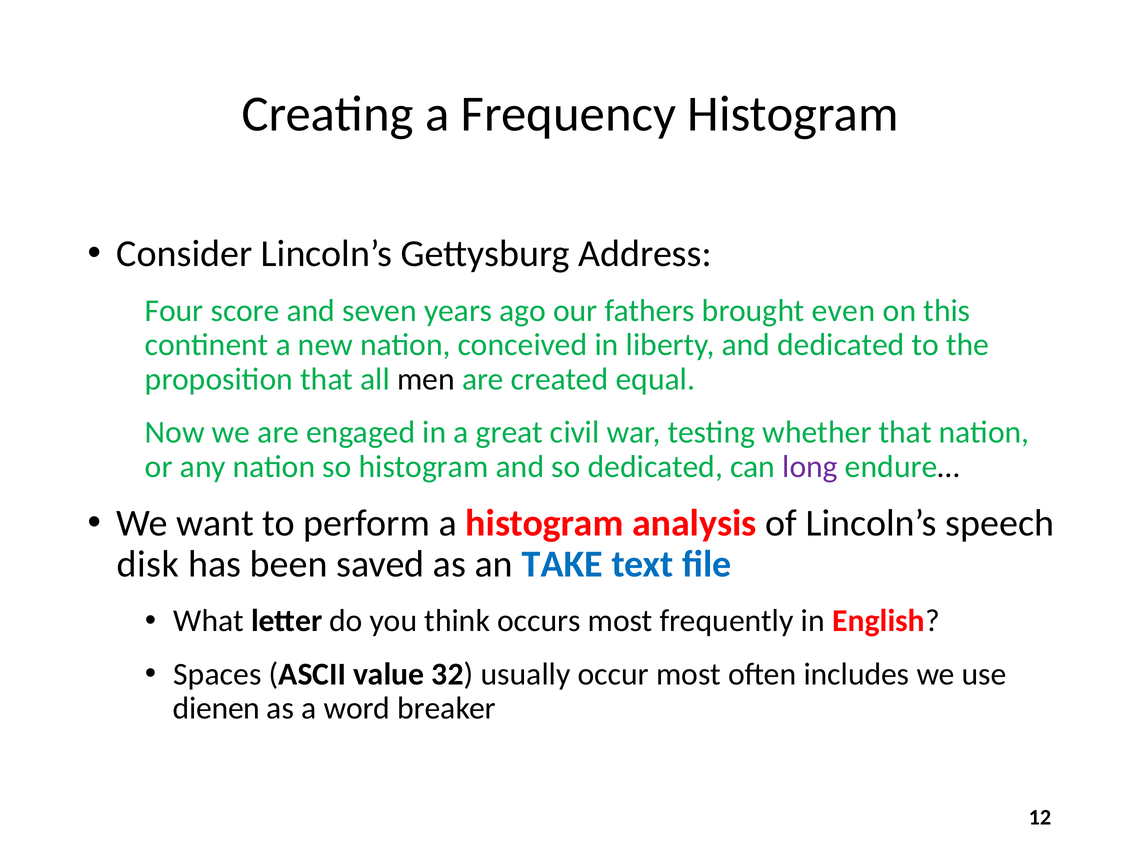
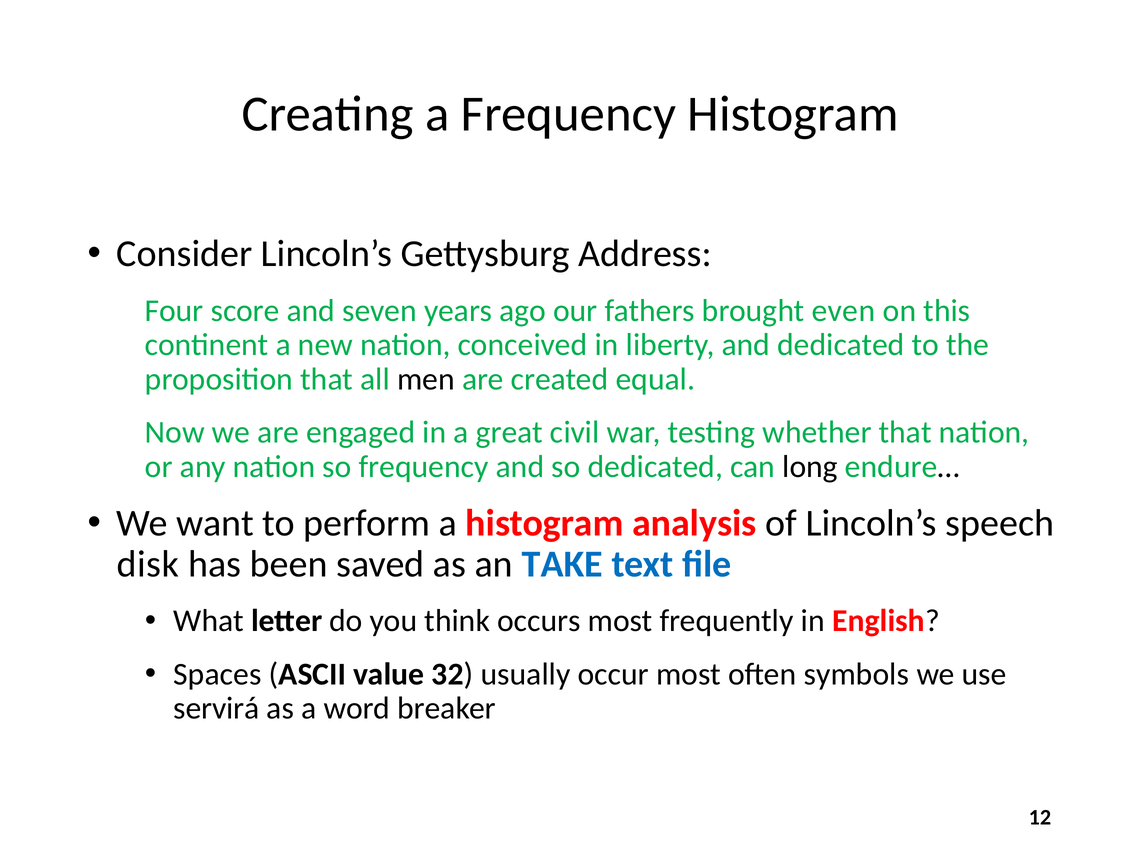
so histogram: histogram -> frequency (424, 466)
long colour: purple -> black (810, 466)
includes: includes -> symbols (856, 674)
dienen: dienen -> servirá (216, 708)
